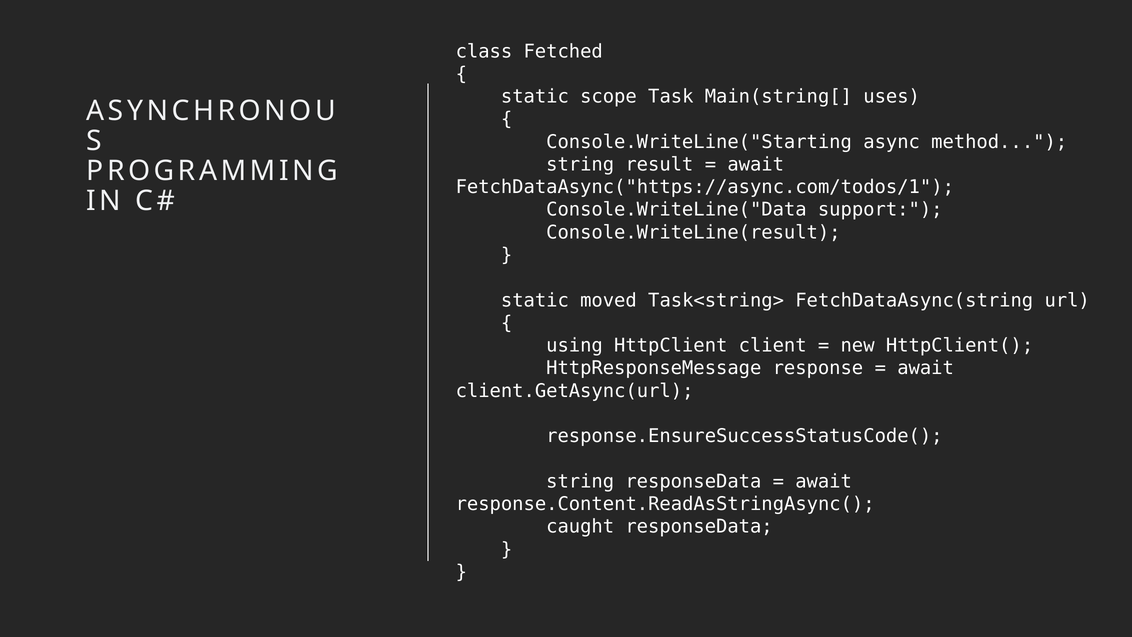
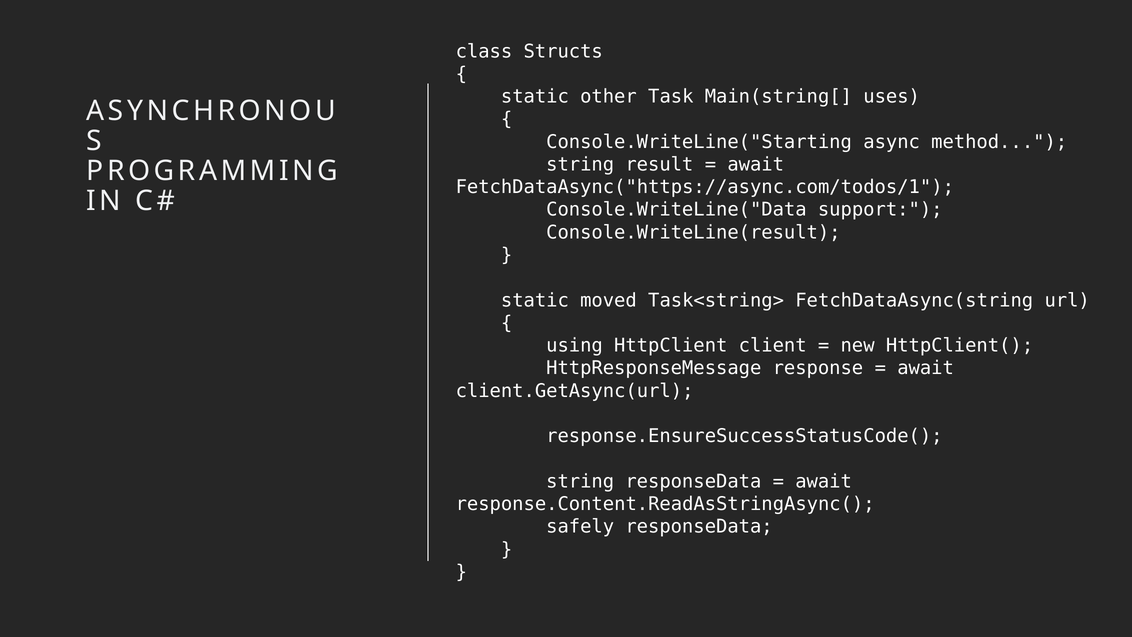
Fetched: Fetched -> Structs (563, 51)
scope: scope -> other (608, 97)
caught: caught -> safely (580, 526)
